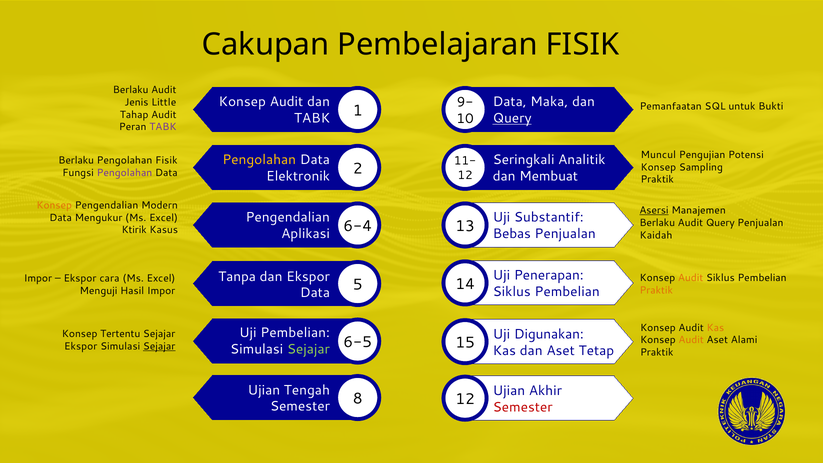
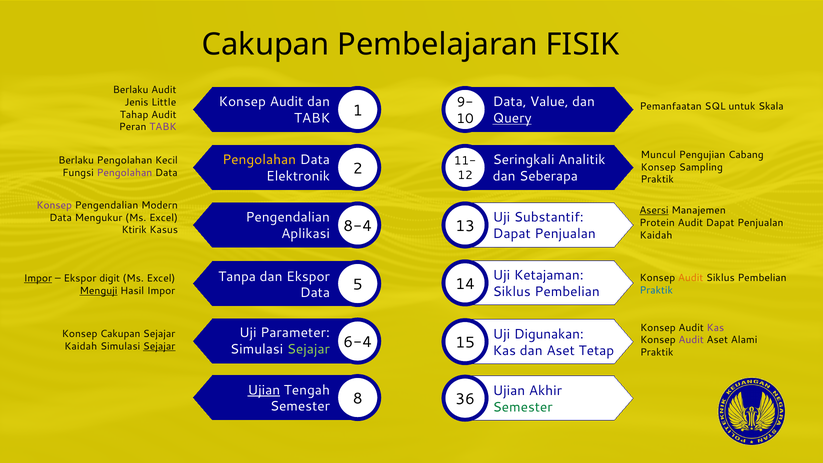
Maka: Maka -> Value (549, 102)
Bukti: Bukti -> Skala (771, 106)
Potensi: Potensi -> Cabang (746, 155)
Pengolahan Fisik: Fisik -> Kecil (166, 160)
Membuat: Membuat -> Seberapa (549, 176)
Konsep colour: orange -> purple (54, 205)
Berlaku: Berlaku -> Protein (657, 223)
Audit Query: Query -> Dapat (720, 223)
6-4: 6-4 -> 8-4 (358, 226)
Bebas: Bebas -> Dapat (512, 234)
Penerapan: Penerapan -> Ketajaman (549, 275)
Impor underline: none -> present (38, 278)
cara: cara -> digit (110, 278)
Praktik colour: orange -> blue (656, 290)
Menguji underline: none -> present (98, 291)
Kas colour: orange -> purple (715, 328)
Uji Pembelian: Pembelian -> Parameter (295, 333)
Konsep Tertentu: Tertentu -> Cakupan (120, 334)
Audit colour: orange -> purple (691, 340)
6-5: 6-5 -> 6-4 (358, 342)
Ekspor: Ekspor -> Kaidah (81, 346)
Ujian underline: none -> present (264, 390)
Semester 12: 12 -> 36 (465, 399)
Semester colour: red -> green (523, 407)
